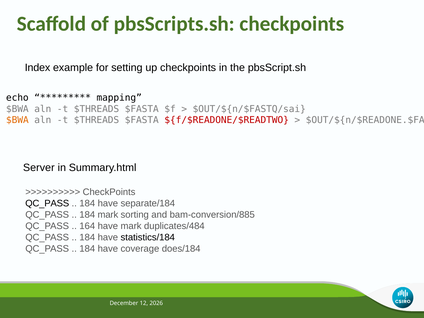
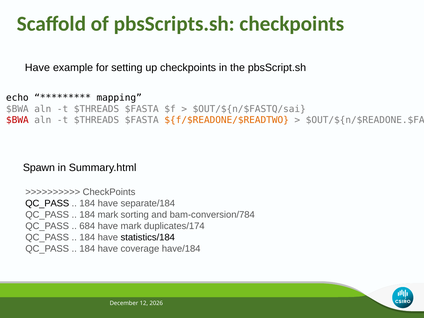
Index: Index -> Have (37, 68)
$BWA colour: orange -> red (17, 120)
${f/$READONE/$READTWO colour: red -> orange (227, 120)
Server: Server -> Spawn (39, 168)
bam-conversion/885: bam-conversion/885 -> bam-conversion/784 (212, 215)
164: 164 -> 684 (87, 226)
duplicates/484: duplicates/484 -> duplicates/174 (174, 226)
does/184: does/184 -> have/184 (181, 249)
